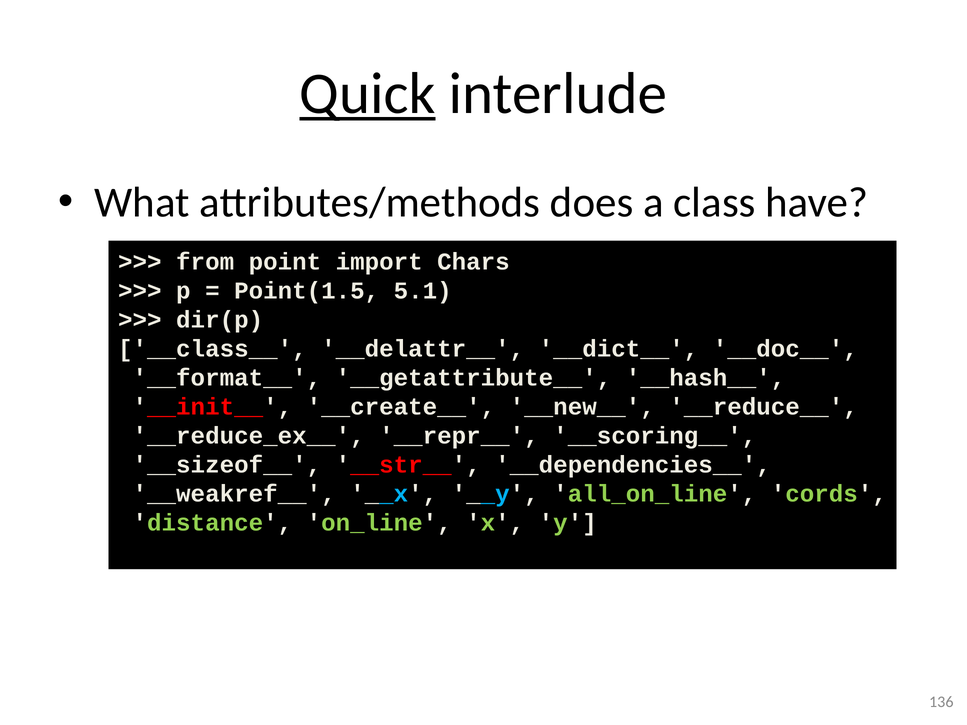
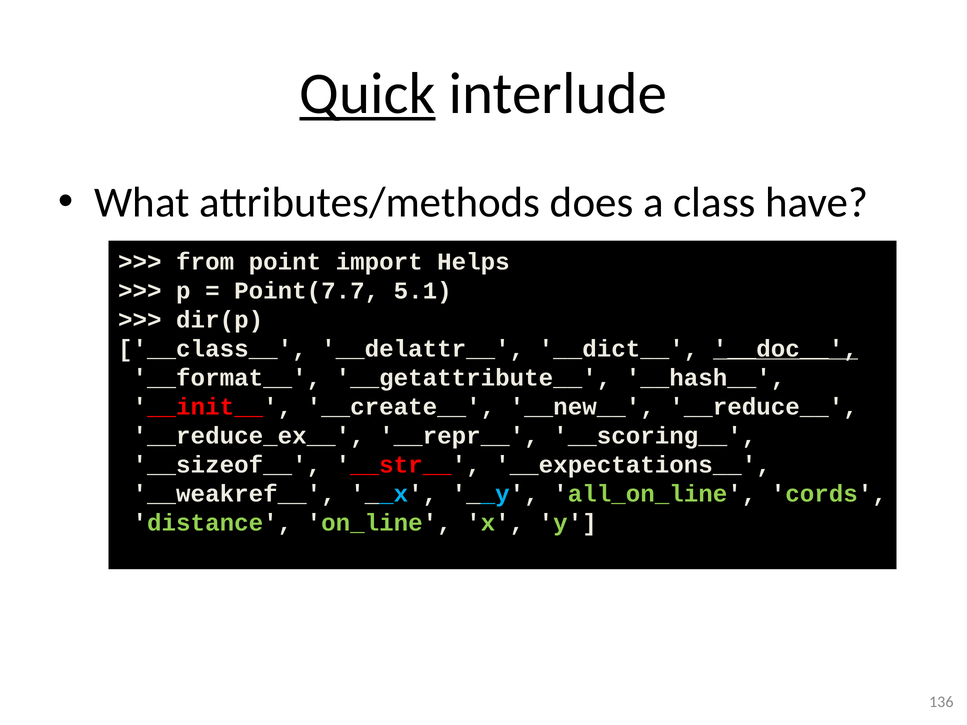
Chars: Chars -> Helps (473, 262)
Point(1.5: Point(1.5 -> Point(7.7 (307, 291)
__doc__ underline: none -> present (785, 349)
__dependencies__: __dependencies__ -> __expectations__ (633, 465)
